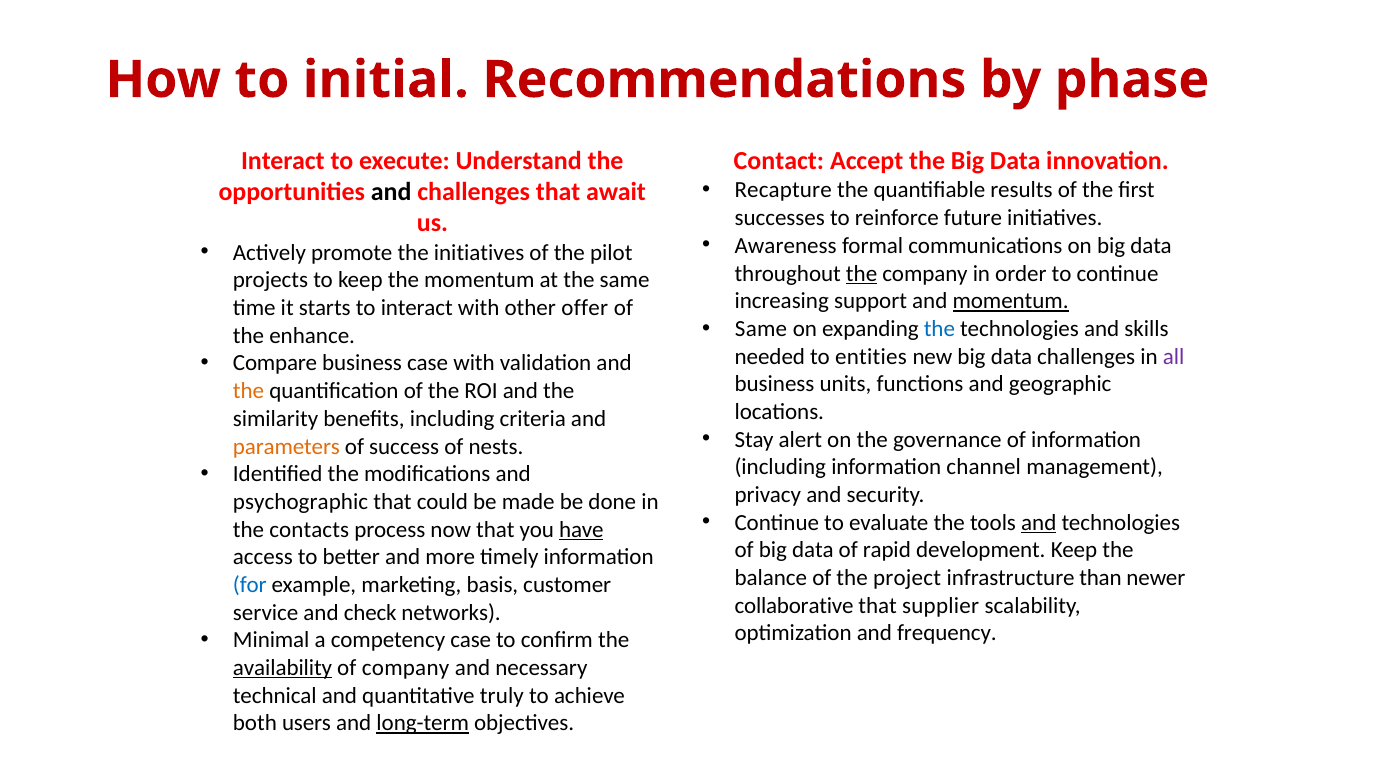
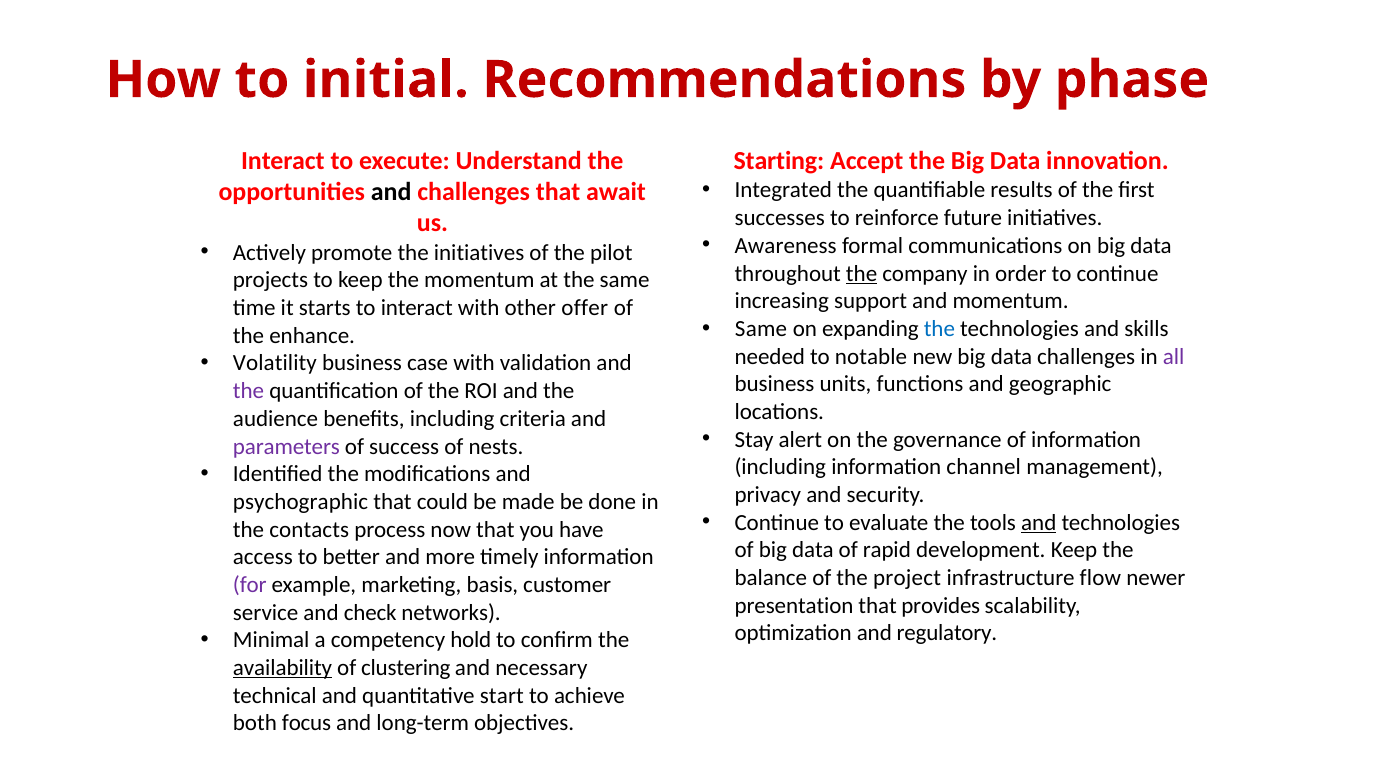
Contact: Contact -> Starting (779, 161)
Recapture: Recapture -> Integrated (783, 190)
momentum underline: present -> none (1011, 301)
entities: entities -> notable (871, 356)
Compare: Compare -> Volatility (275, 363)
the colour: orange -> purple (249, 391)
similarity: similarity -> audience (276, 418)
parameters colour: orange -> purple (286, 446)
have underline: present -> none (581, 529)
than: than -> flow (1100, 578)
for colour: blue -> purple (250, 584)
collaborative: collaborative -> presentation (794, 605)
supplier: supplier -> provides (941, 605)
frequency: frequency -> regulatory (947, 633)
competency case: case -> hold (471, 640)
of company: company -> clustering (406, 667)
truly: truly -> start (502, 695)
users: users -> focus (307, 723)
long-term underline: present -> none (423, 723)
